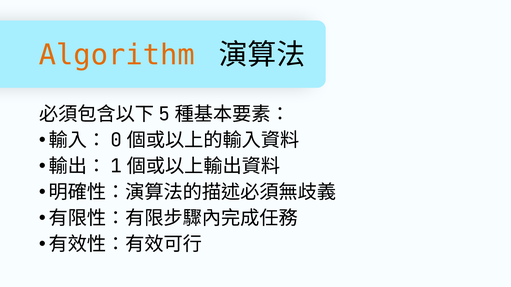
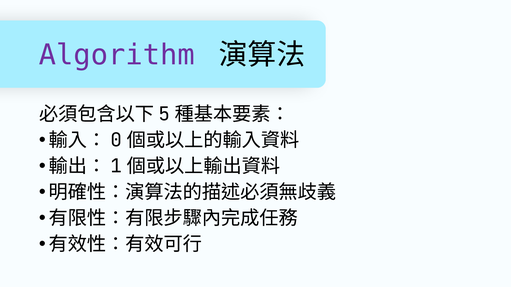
Algorithm colour: orange -> purple (117, 55)
